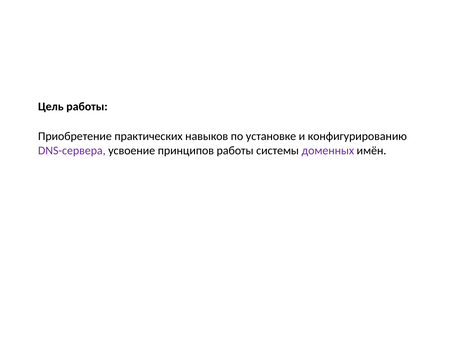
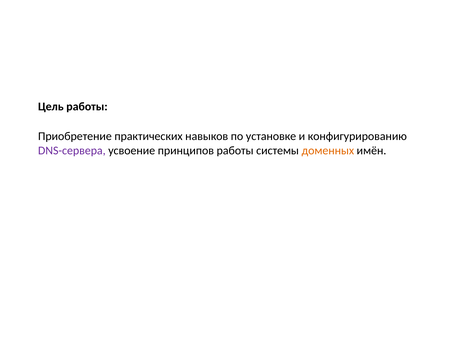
доменных colour: purple -> orange (328, 151)
